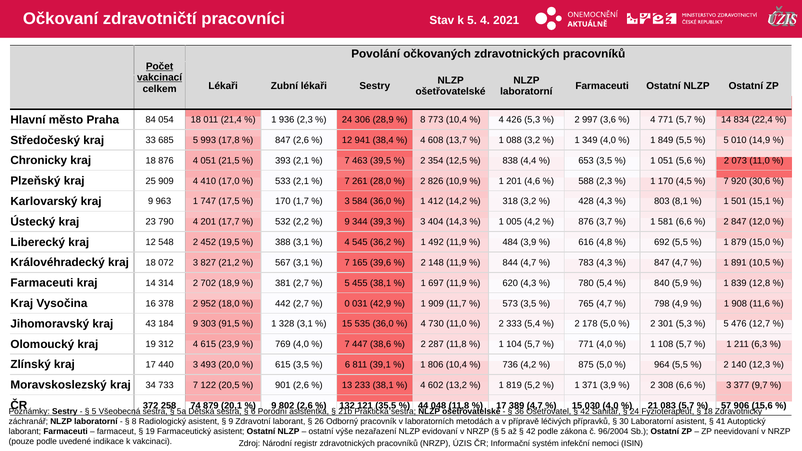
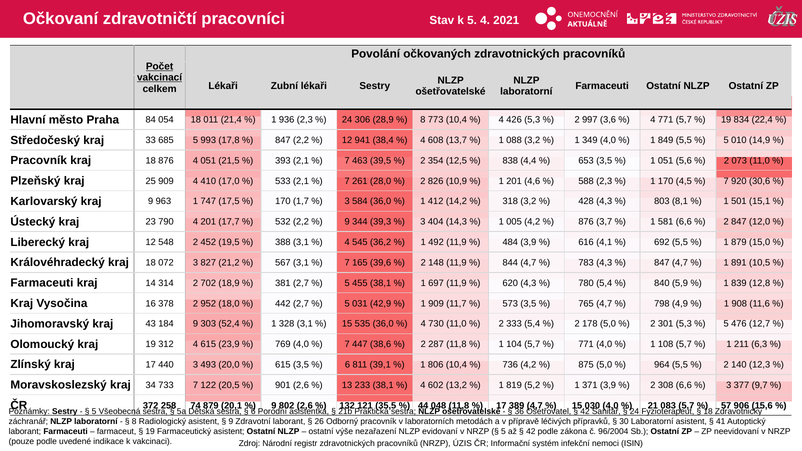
14: 14 -> 19 (726, 120)
847 2,6: 2,6 -> 2,2 (301, 140)
Chronicky: Chronicky -> Pracovník (39, 161)
4,8: 4,8 -> 4,1 (604, 242)
0: 0 -> 5 (347, 304)
91,5: 91,5 -> 52,4 (229, 324)
